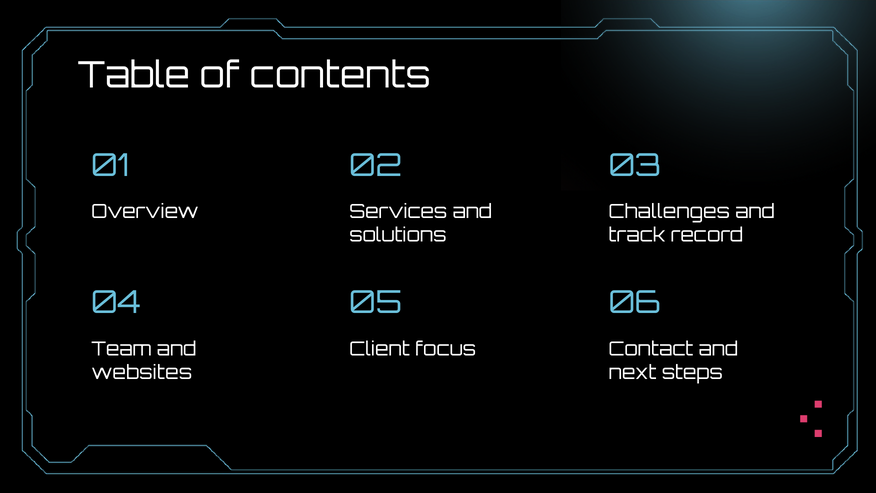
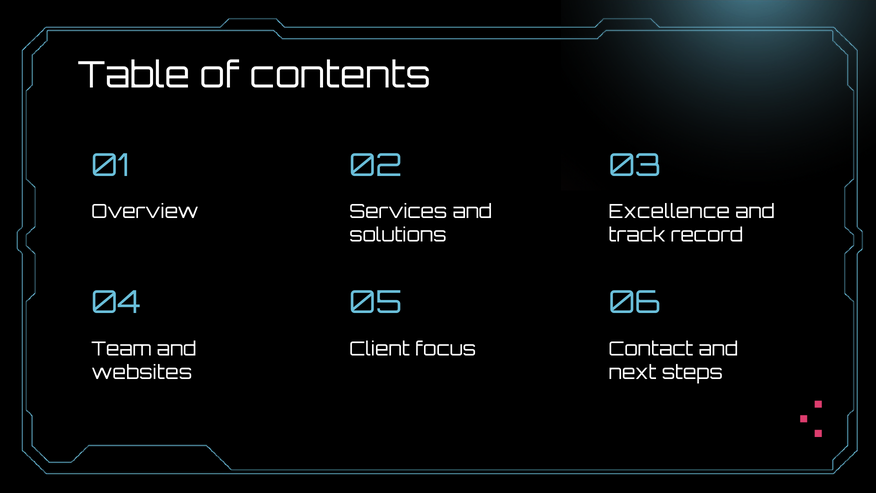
Challenges: Challenges -> Excellence (669, 212)
